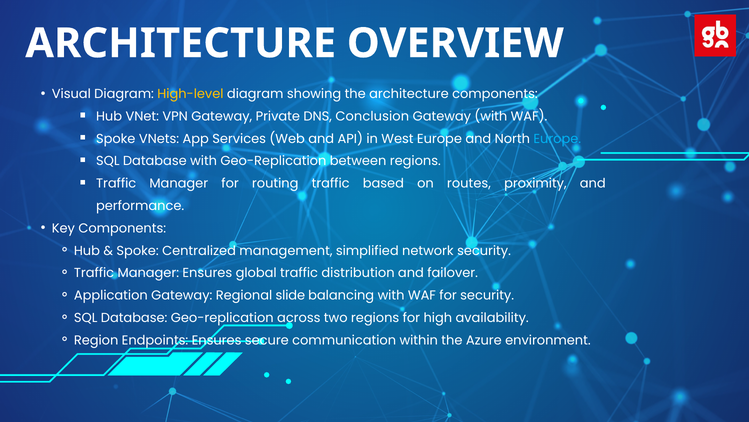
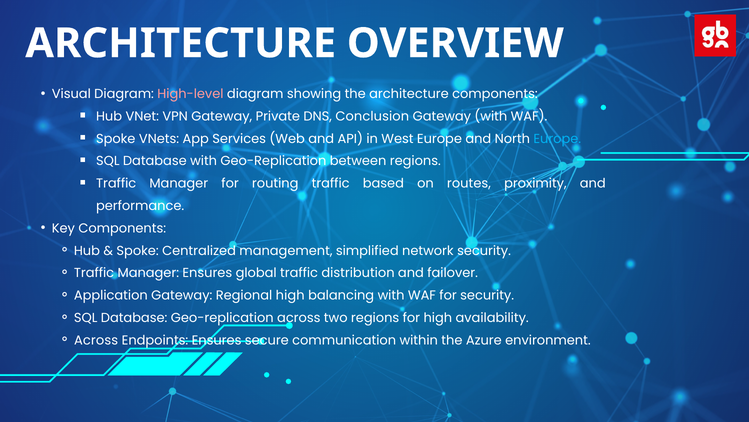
High-level colour: yellow -> pink (190, 94)
Regional slide: slide -> high (290, 295)
Region: Region -> Across (96, 340)
